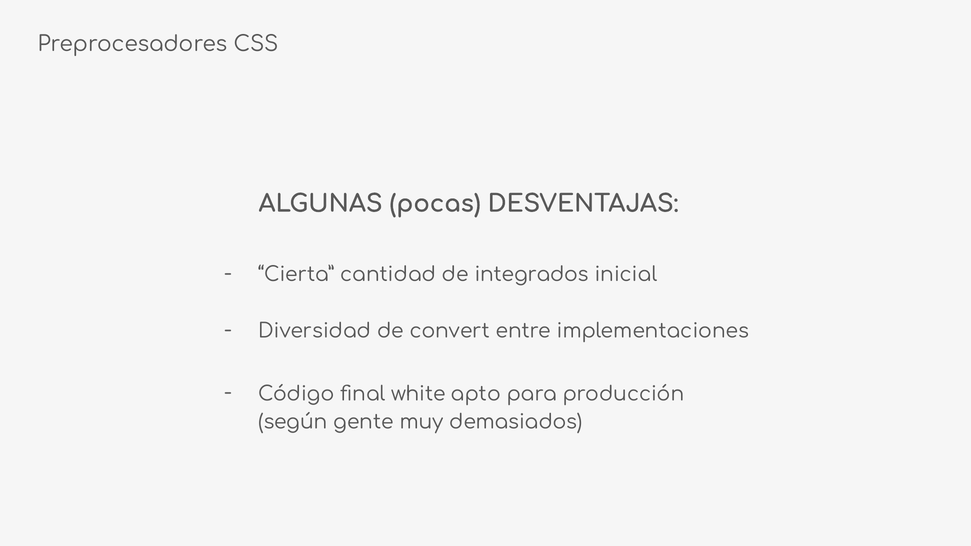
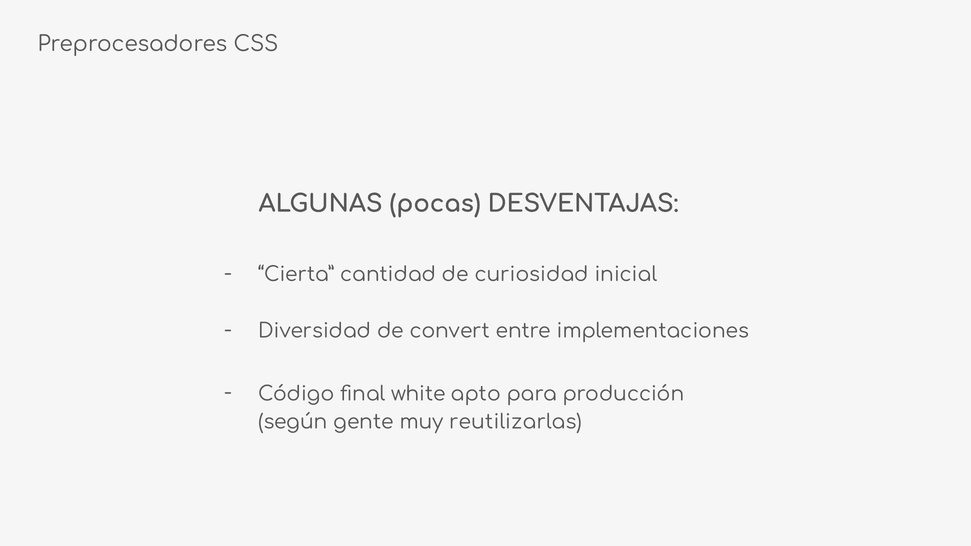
integrados: integrados -> curiosidad (532, 274)
demasiados: demasiados -> reutilizarlas (516, 422)
